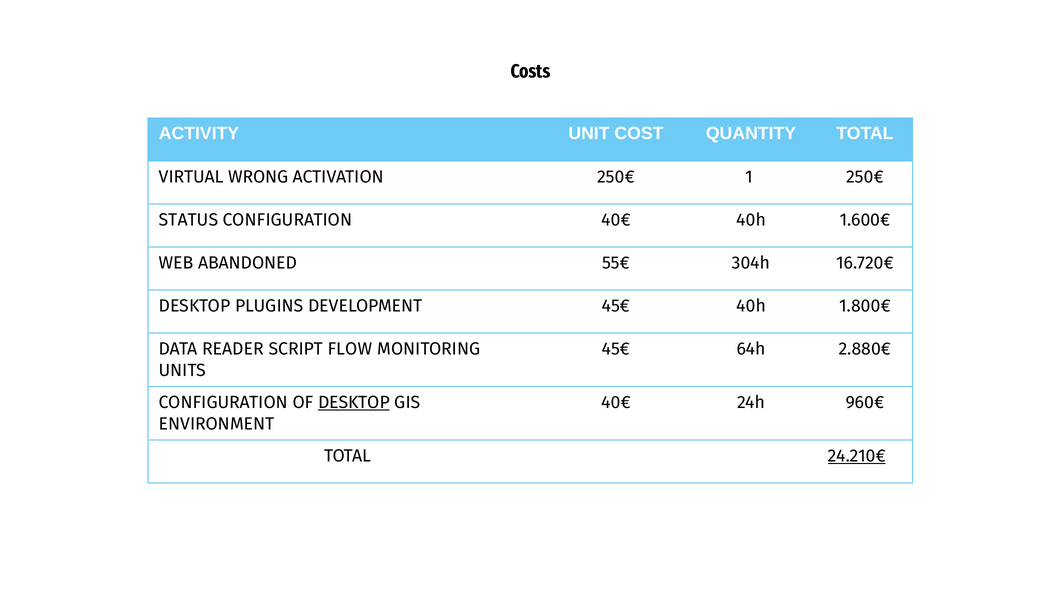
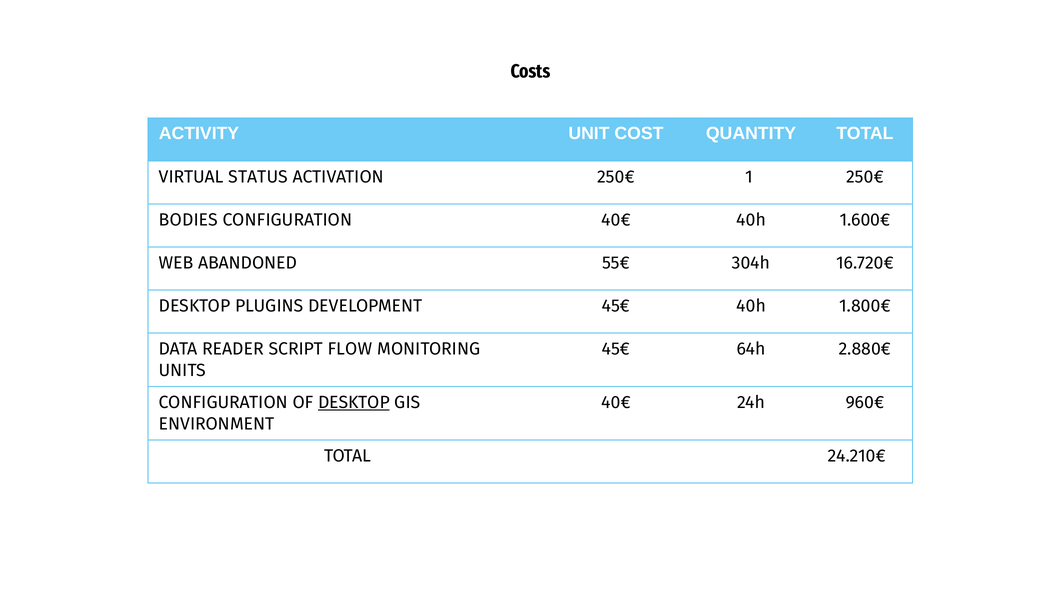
WRONG: WRONG -> STATUS (258, 177)
STATUS: STATUS -> BODIES (188, 220)
24.210€ underline: present -> none (857, 456)
